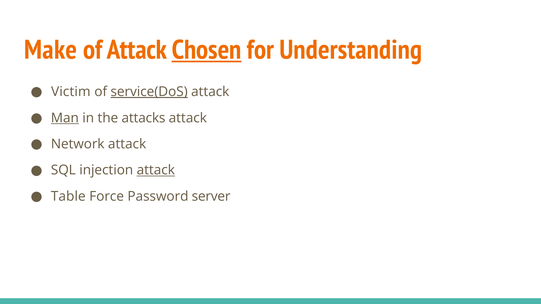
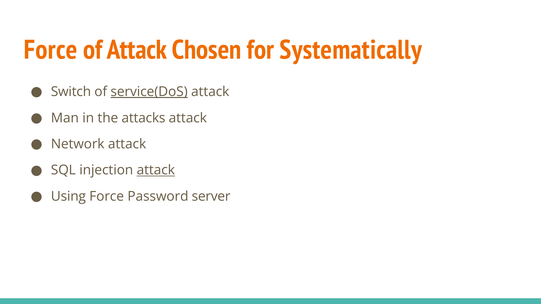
Make: Make -> Force (51, 50)
Chosen underline: present -> none (207, 50)
Understanding: Understanding -> Systematically (351, 50)
Victim: Victim -> Switch (71, 92)
Man underline: present -> none (65, 118)
Table: Table -> Using (68, 197)
